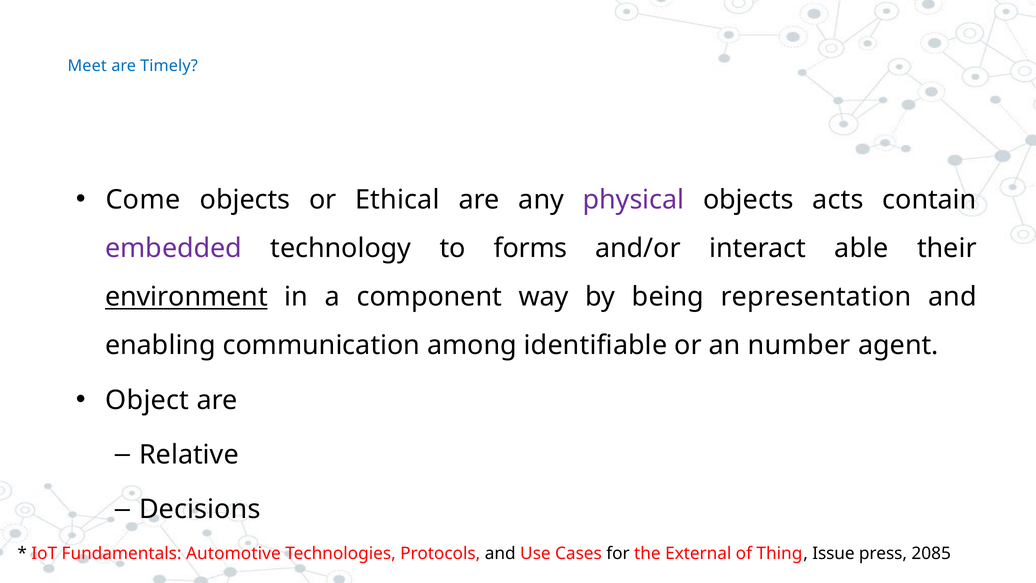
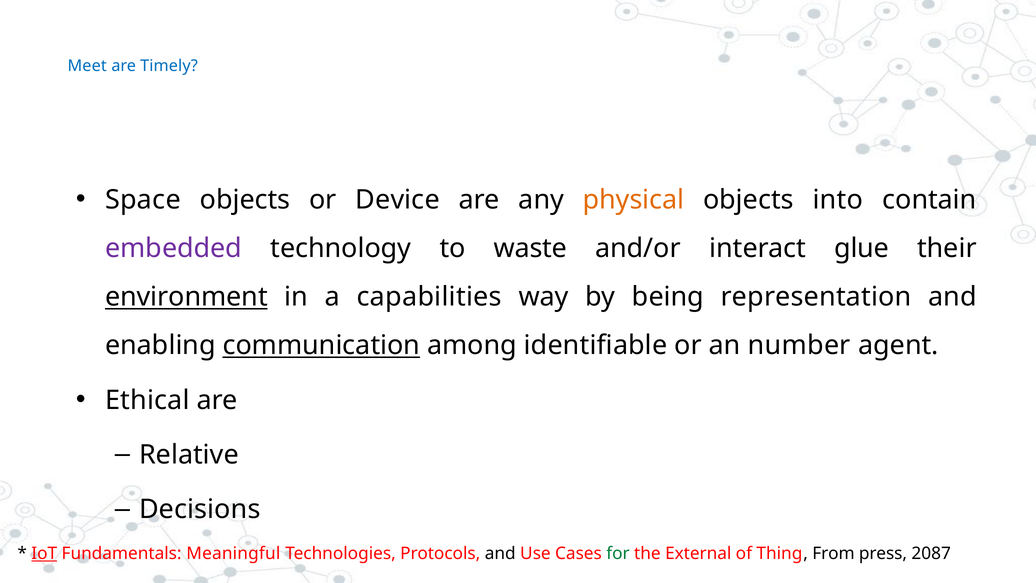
Come: Come -> Space (143, 200)
Ethical: Ethical -> Device (398, 200)
physical colour: purple -> orange (634, 200)
acts: acts -> into (838, 200)
forms: forms -> waste (530, 248)
able: able -> glue (862, 248)
component: component -> capabilities (429, 297)
communication underline: none -> present (321, 345)
Object: Object -> Ethical (147, 400)
IoT underline: none -> present (44, 553)
Automotive: Automotive -> Meaningful (233, 553)
for colour: black -> green (618, 553)
Issue: Issue -> From (833, 553)
2085: 2085 -> 2087 (931, 553)
